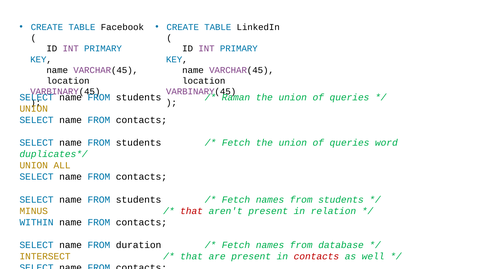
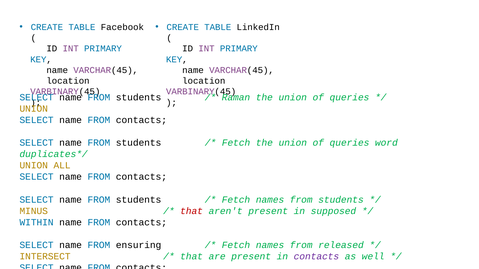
relation: relation -> supposed (333, 211)
duration: duration -> ensuring (139, 245)
database: database -> released (341, 245)
contacts colour: red -> purple (316, 257)
